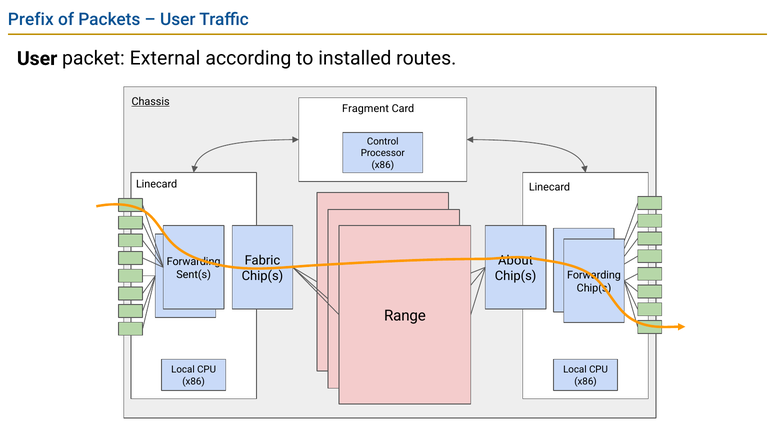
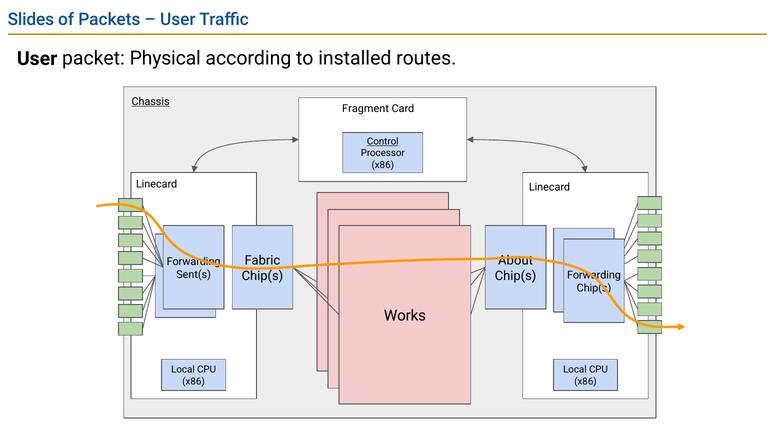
Prefix: Prefix -> Slides (31, 19)
External: External -> Physical (165, 59)
Control underline: none -> present (383, 142)
Range: Range -> Works (405, 316)
